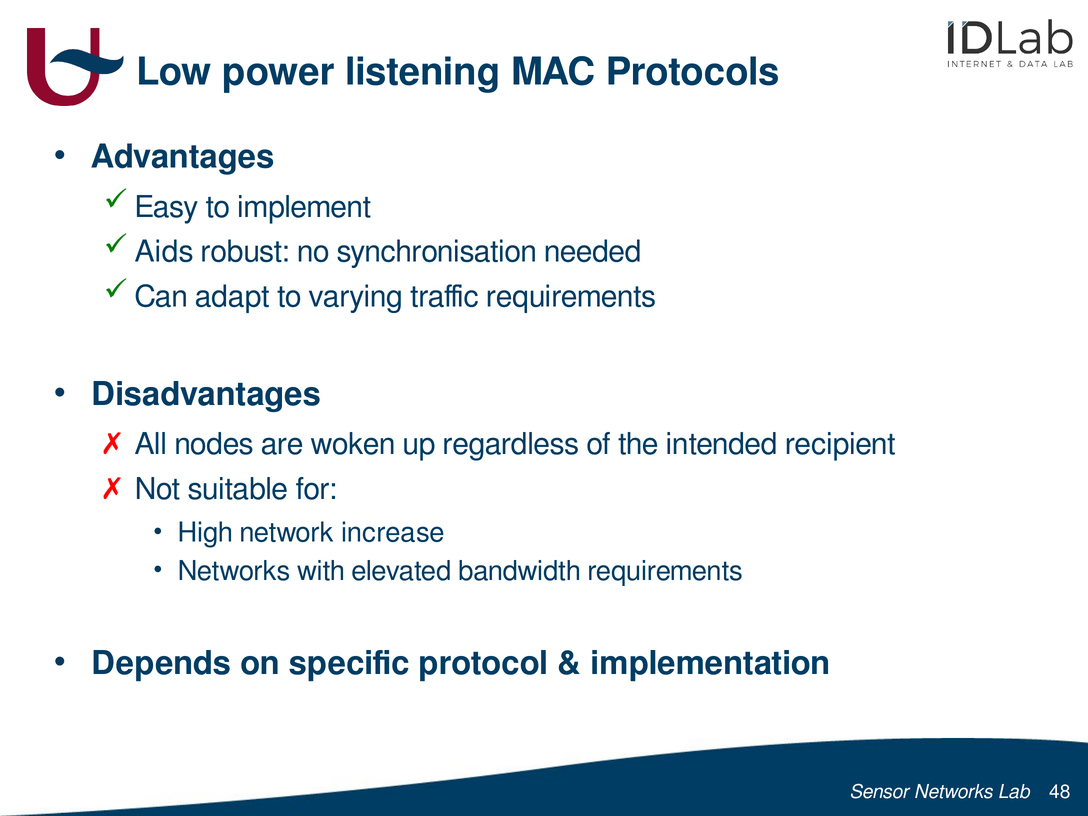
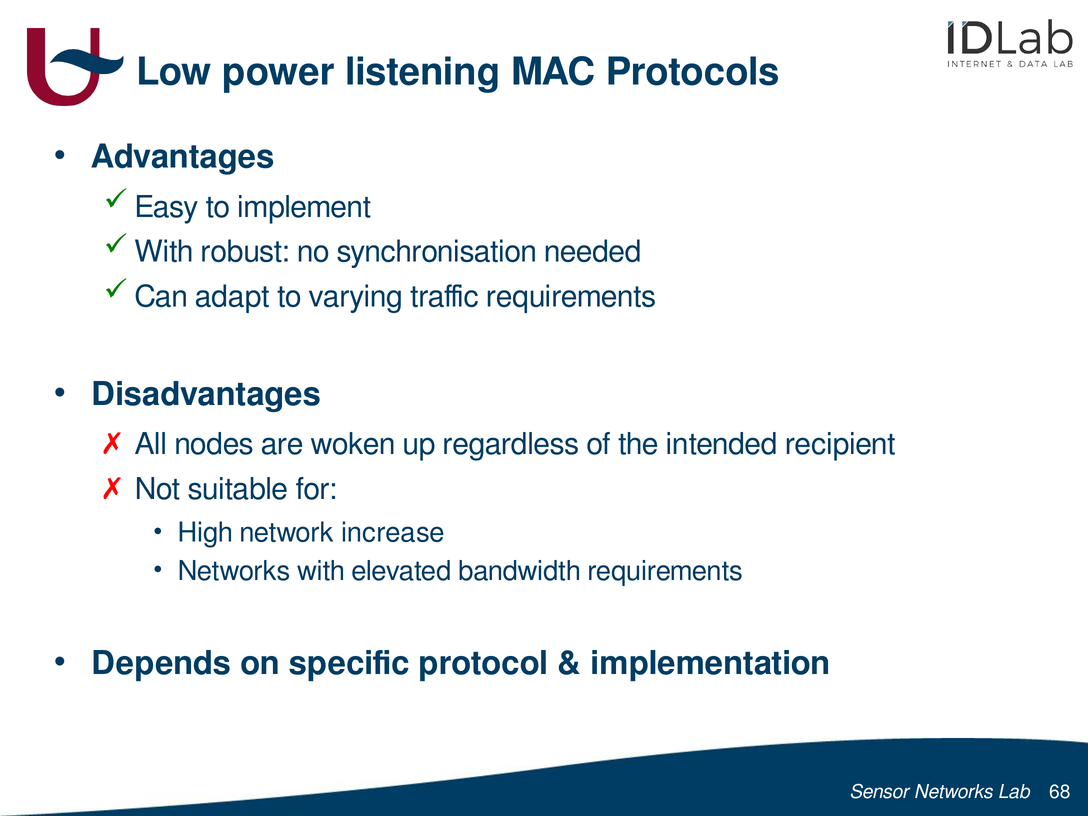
Aids: Aids -> With (164, 252)
48: 48 -> 68 (1060, 792)
